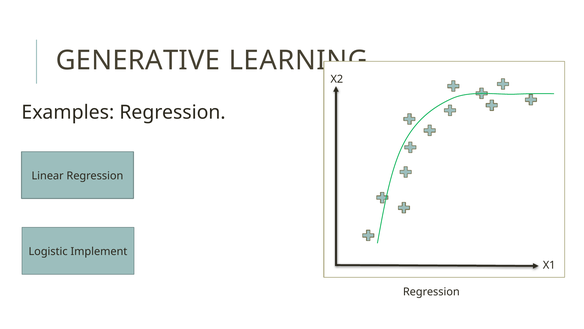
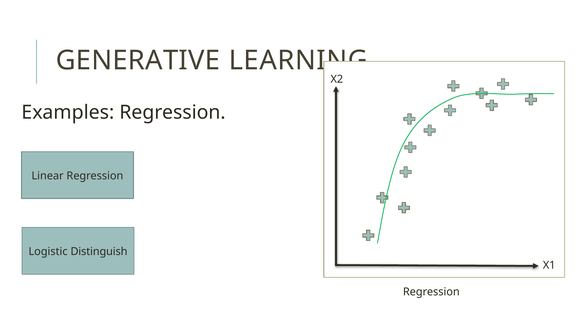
Implement: Implement -> Distinguish (99, 251)
